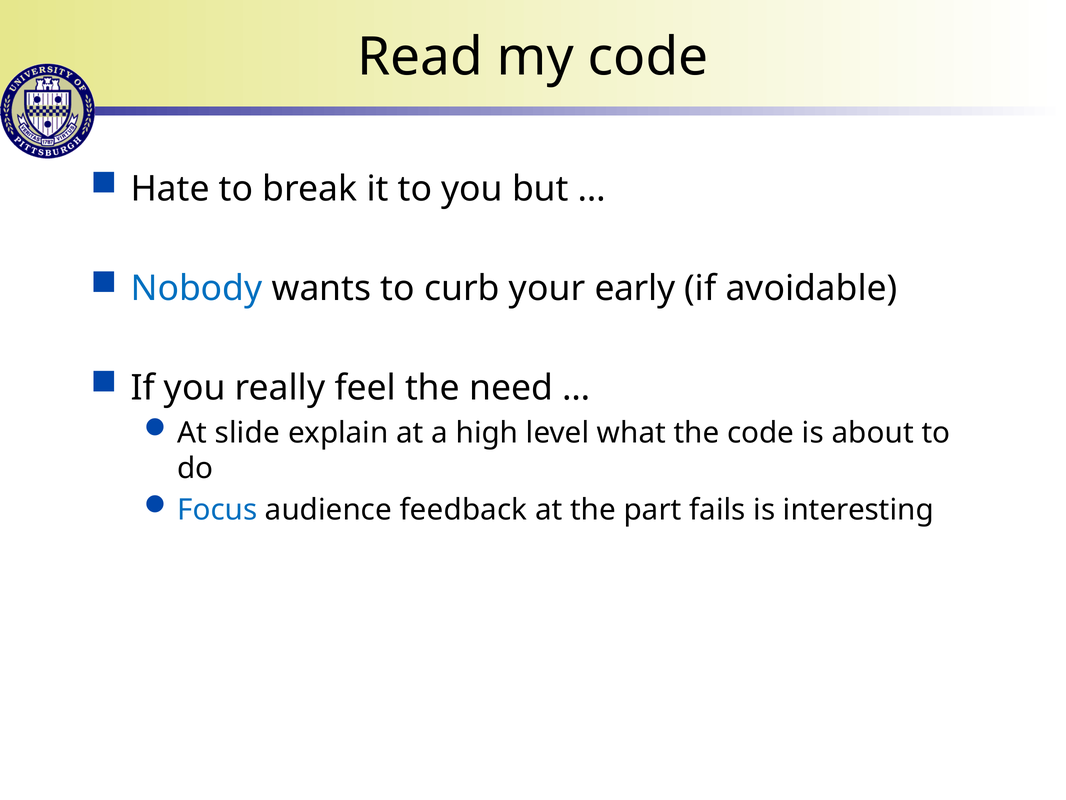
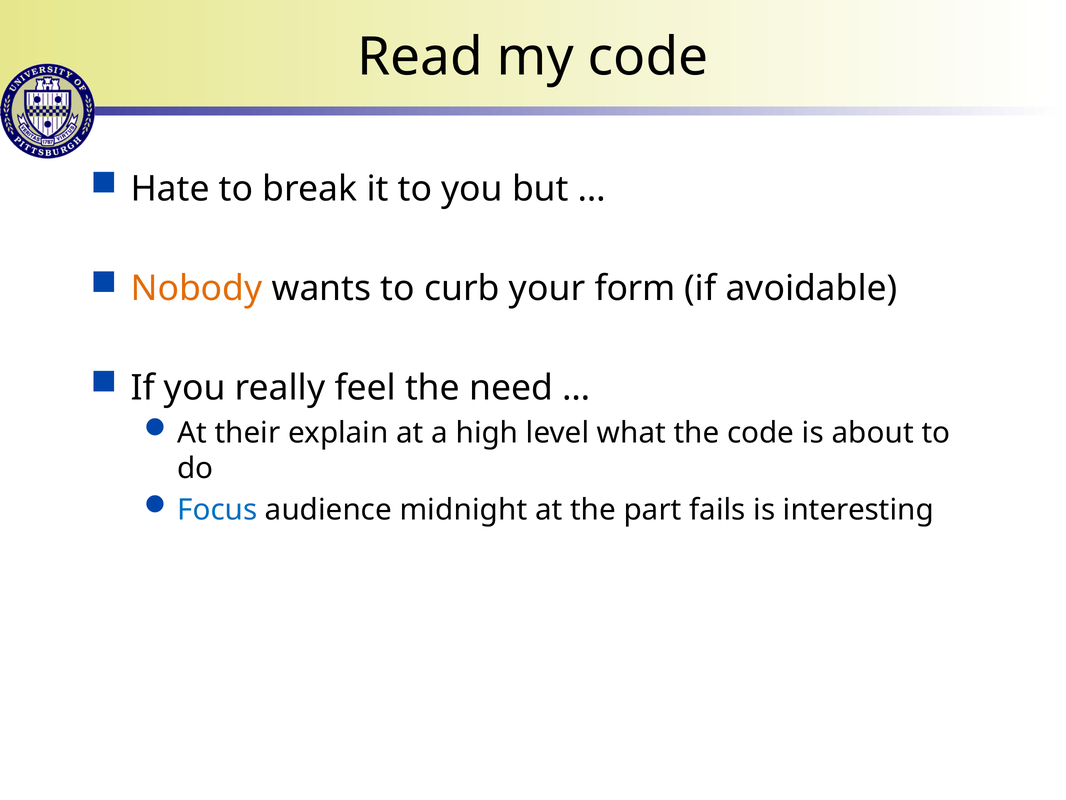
Nobody colour: blue -> orange (197, 289)
early: early -> form (635, 289)
slide: slide -> their (247, 433)
feedback: feedback -> midnight (463, 510)
